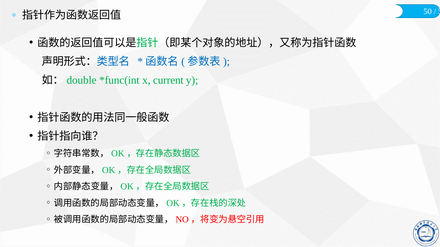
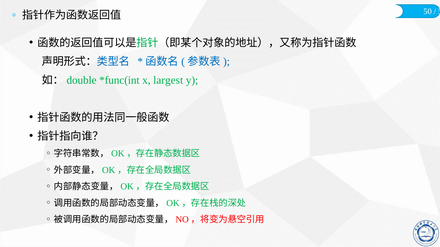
current: current -> largest (168, 80)
